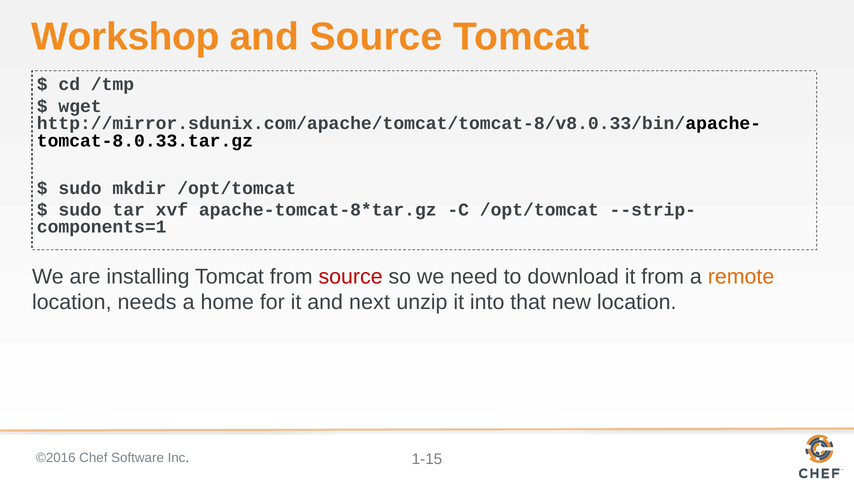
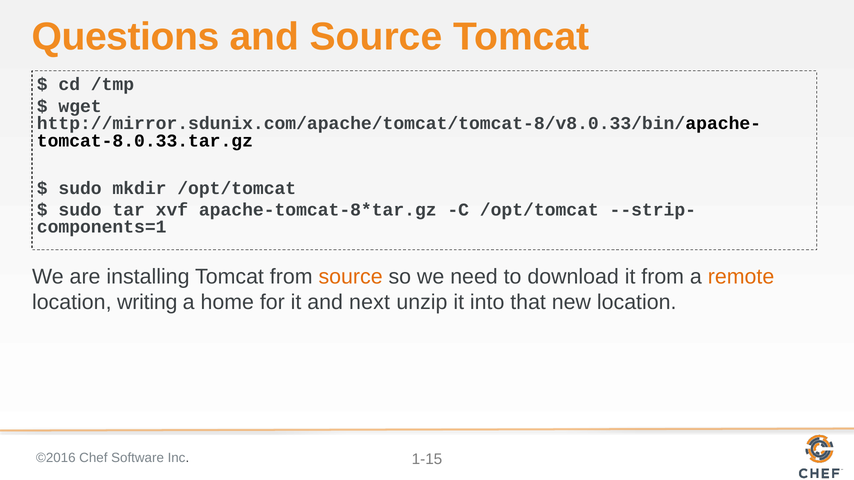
Workshop: Workshop -> Questions (126, 37)
source colour: red -> orange (351, 277)
needs: needs -> writing (147, 303)
